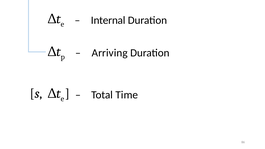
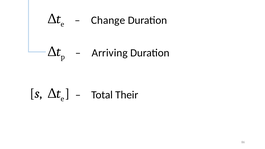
Internal: Internal -> Change (108, 20)
Time: Time -> Their (127, 95)
